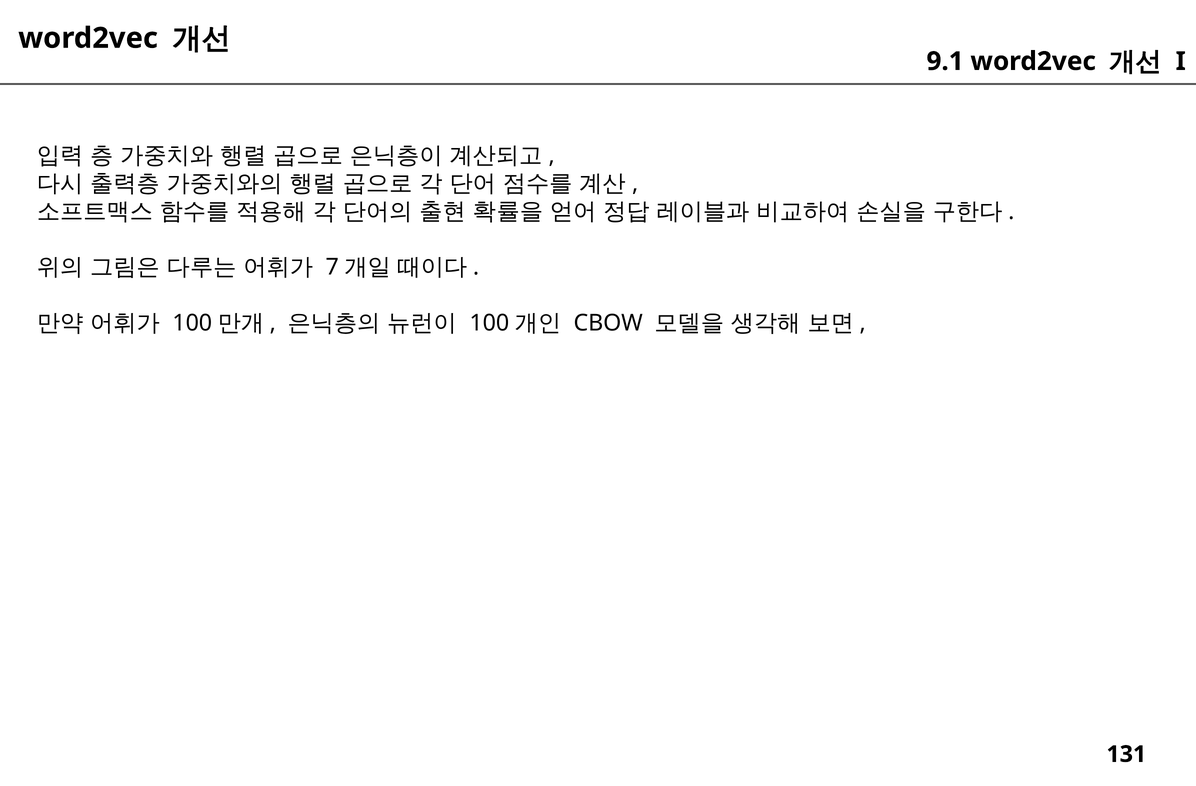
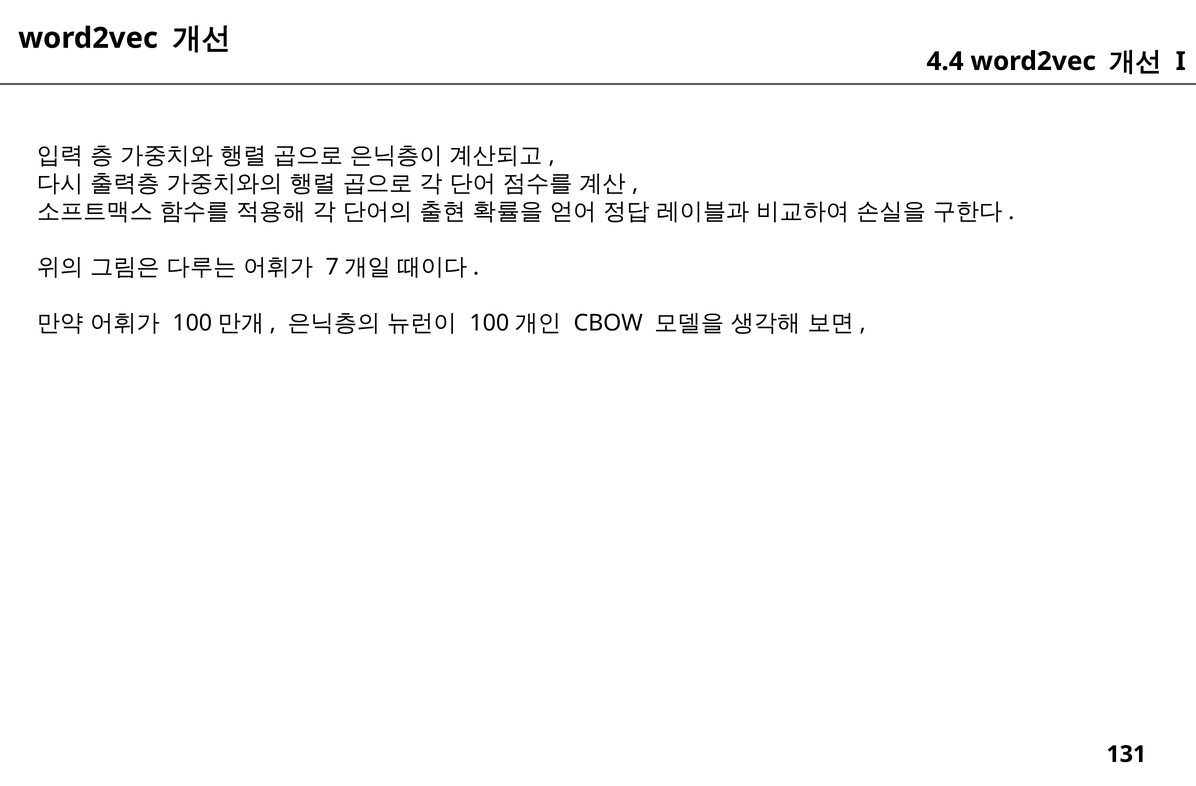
9.1: 9.1 -> 4.4 (945, 61)
